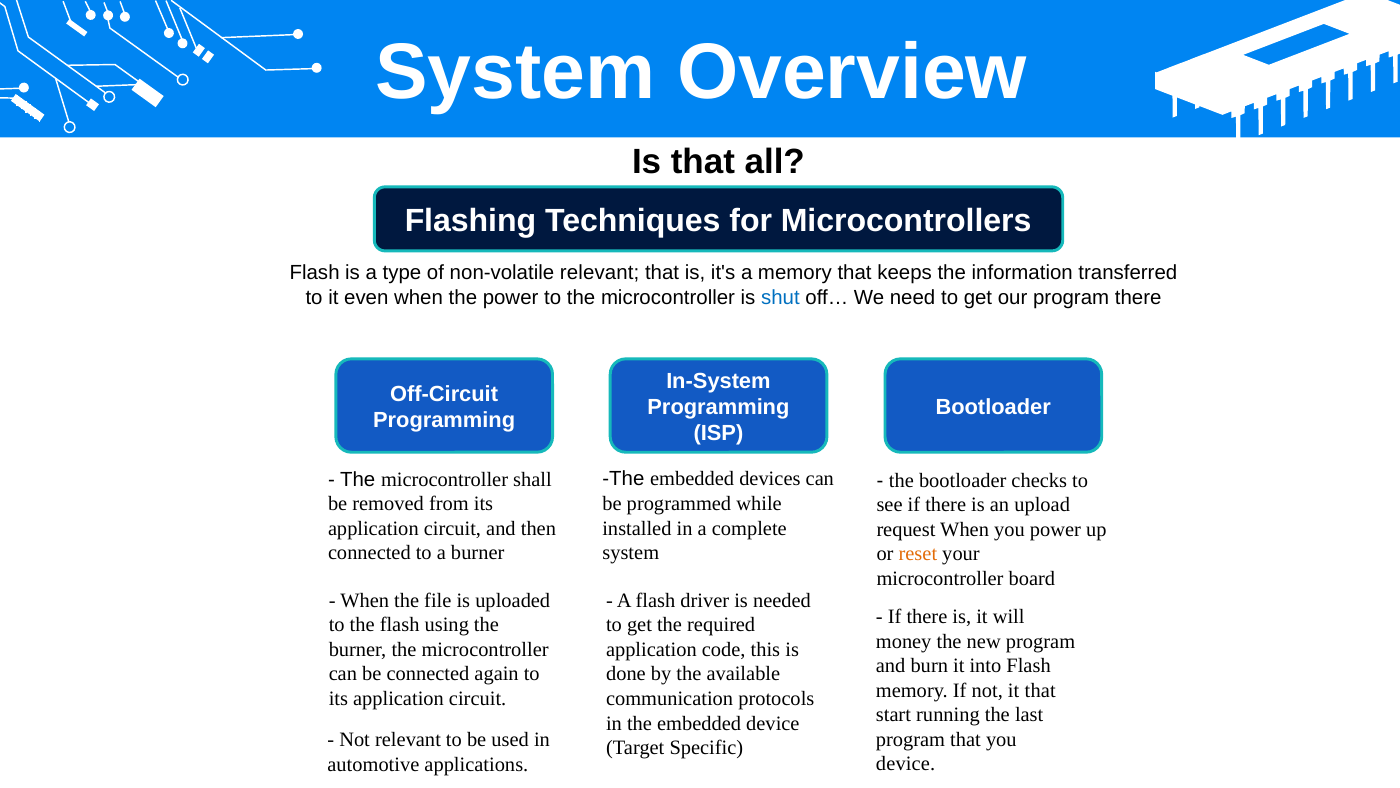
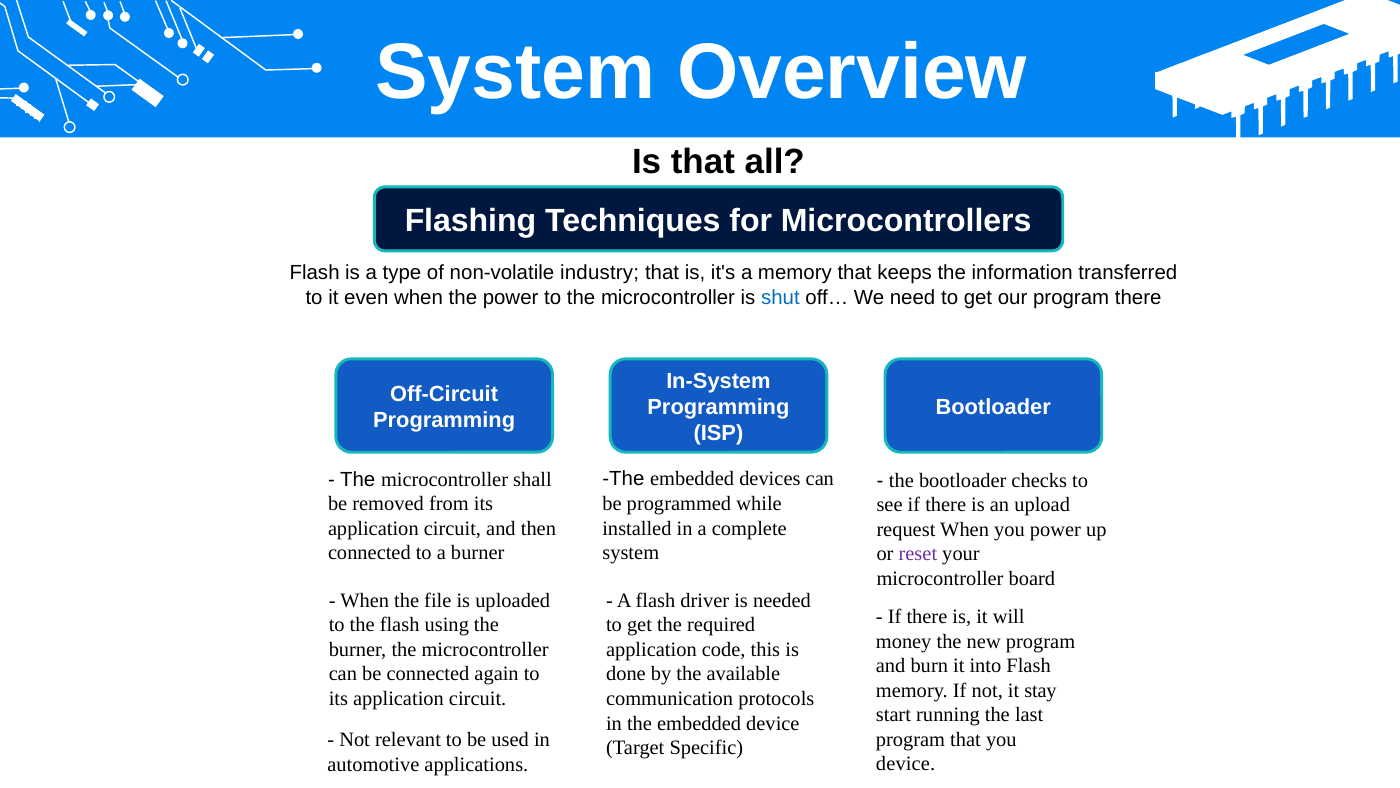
non-volatile relevant: relevant -> industry (600, 273)
reset colour: orange -> purple (918, 554)
it that: that -> stay (1040, 690)
